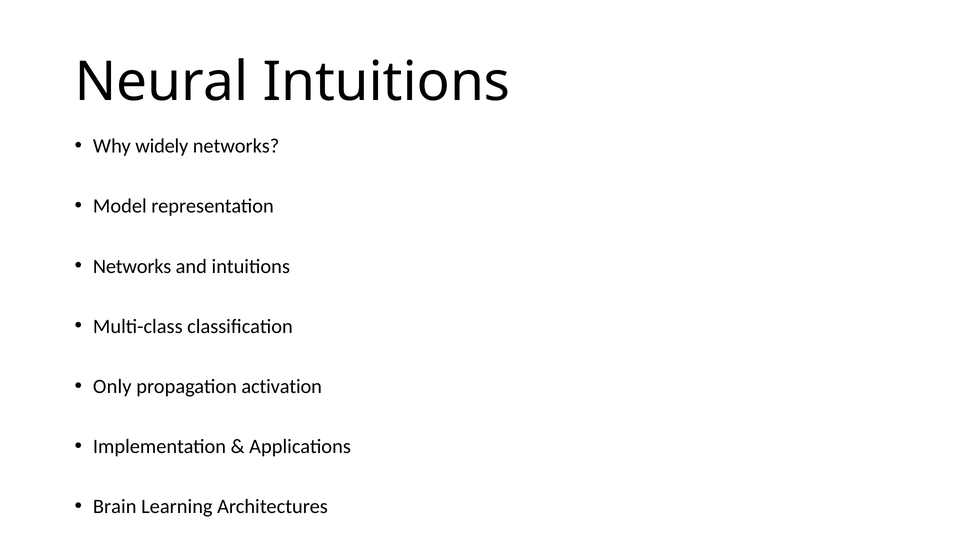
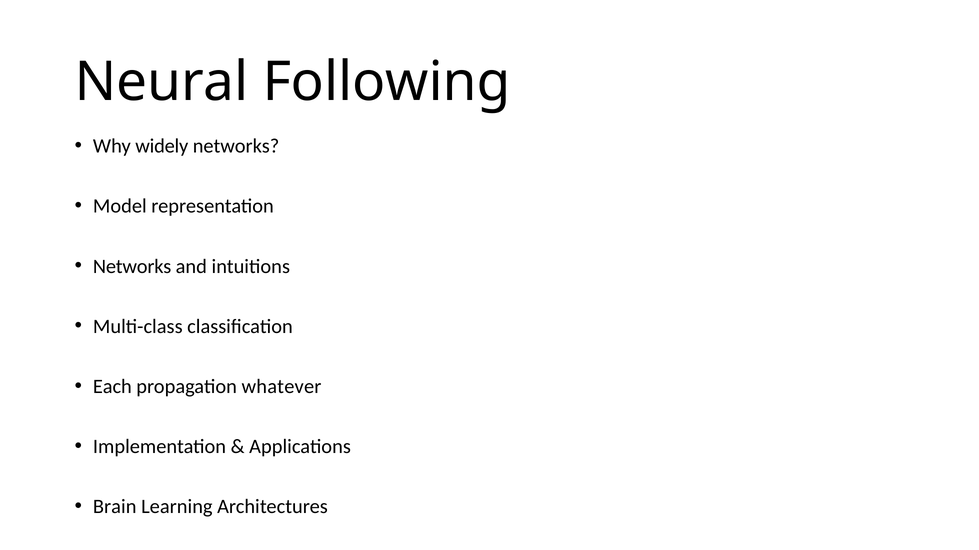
Neural Intuitions: Intuitions -> Following (386, 82)
Only: Only -> Each (112, 387)
activation: activation -> whatever (282, 387)
